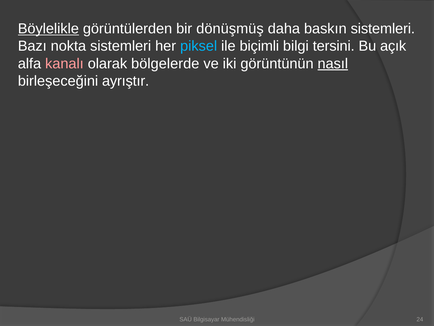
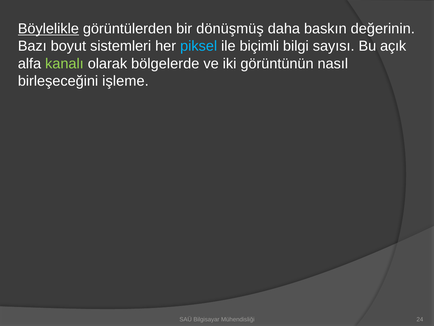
baskın sistemleri: sistemleri -> değerinin (383, 29)
nokta: nokta -> boyut (68, 46)
tersini: tersini -> sayısı (334, 46)
kanalı colour: pink -> light green (64, 63)
nasıl underline: present -> none (333, 63)
ayrıştır: ayrıştır -> işleme (125, 81)
